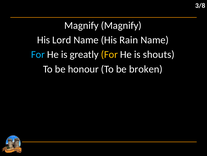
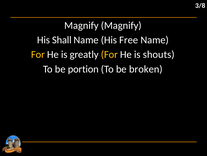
Lord: Lord -> Shall (62, 40)
Rain: Rain -> Free (129, 40)
For colour: light blue -> yellow (38, 54)
honour: honour -> portion (83, 69)
